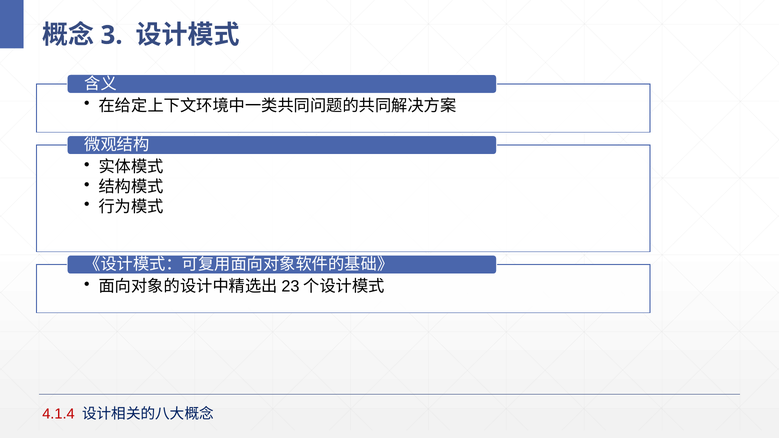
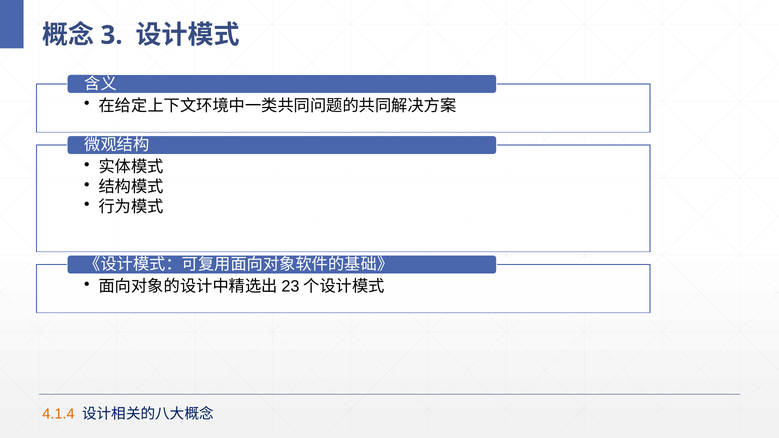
4.1.4 colour: red -> orange (58, 414)
